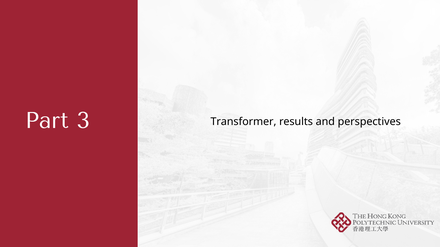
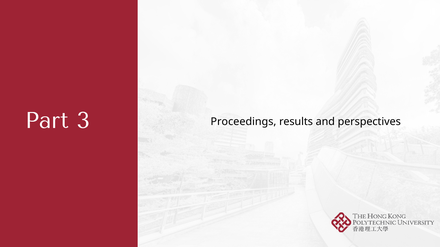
Transformer: Transformer -> Proceedings (243, 122)
